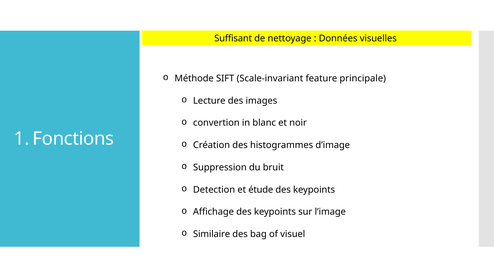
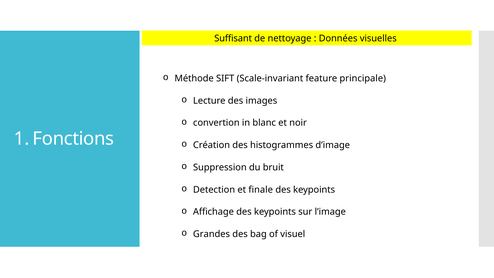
étude: étude -> finale (261, 190)
Similaire: Similaire -> Grandes (212, 234)
